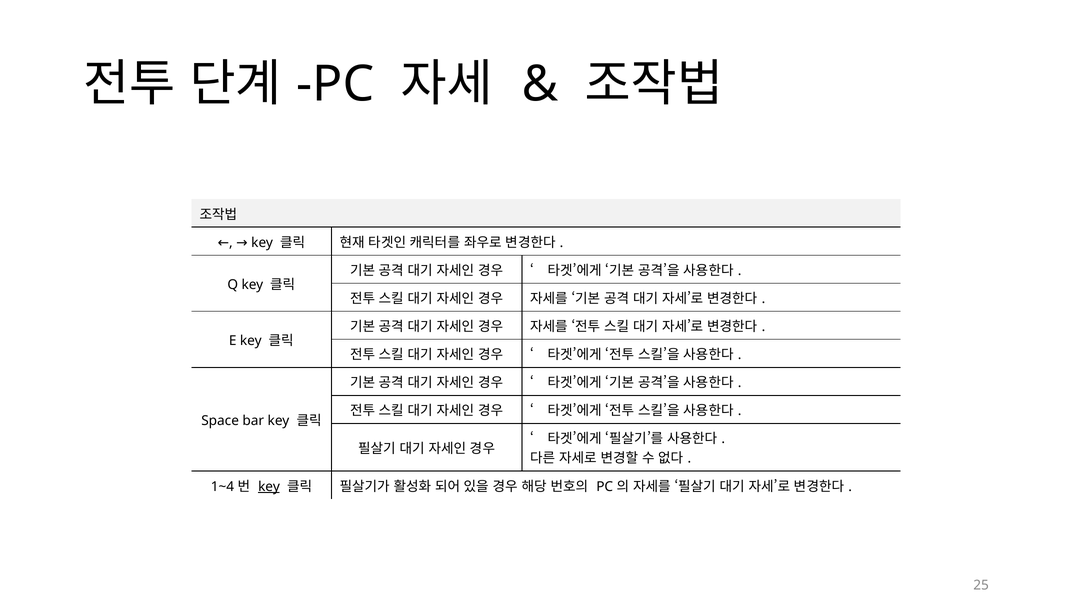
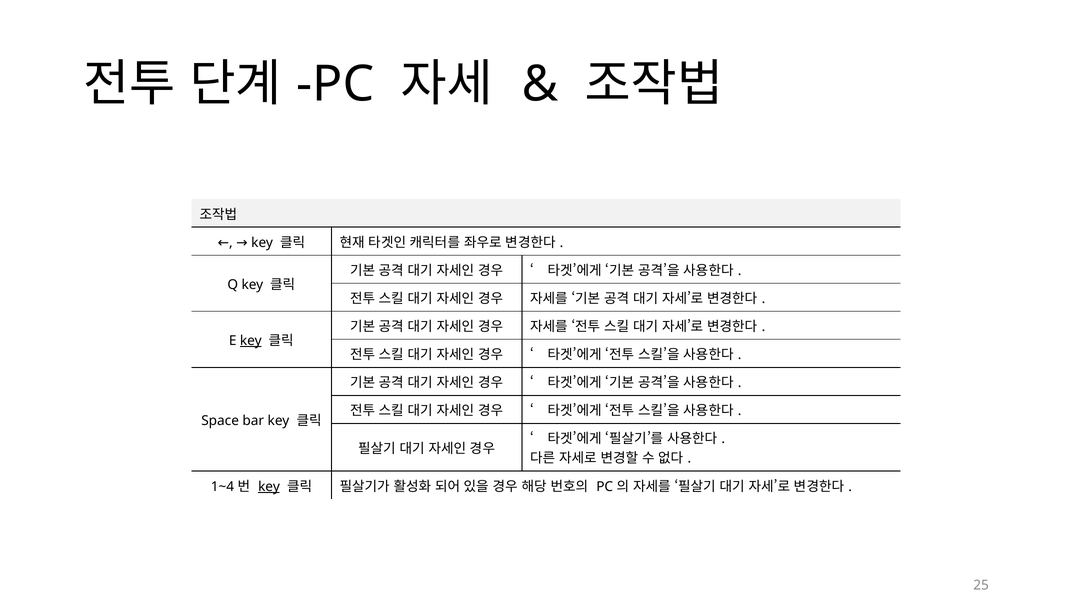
key underline: none -> present (251, 341)
